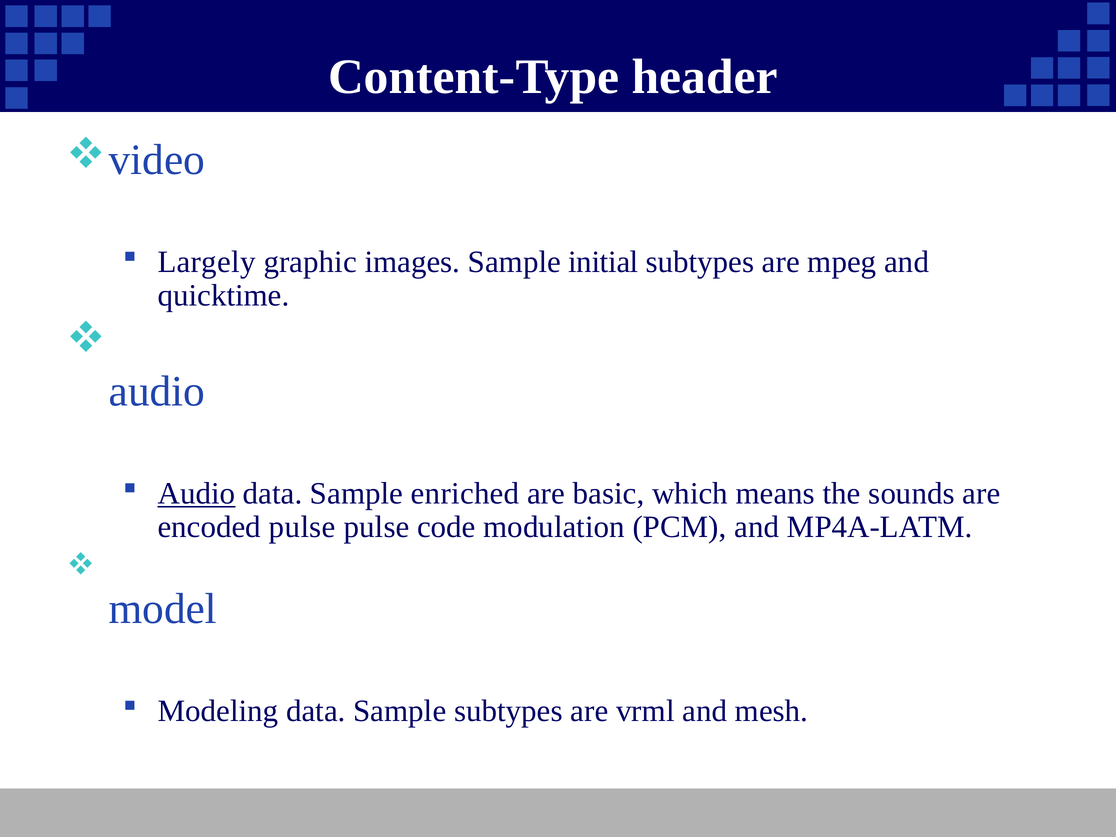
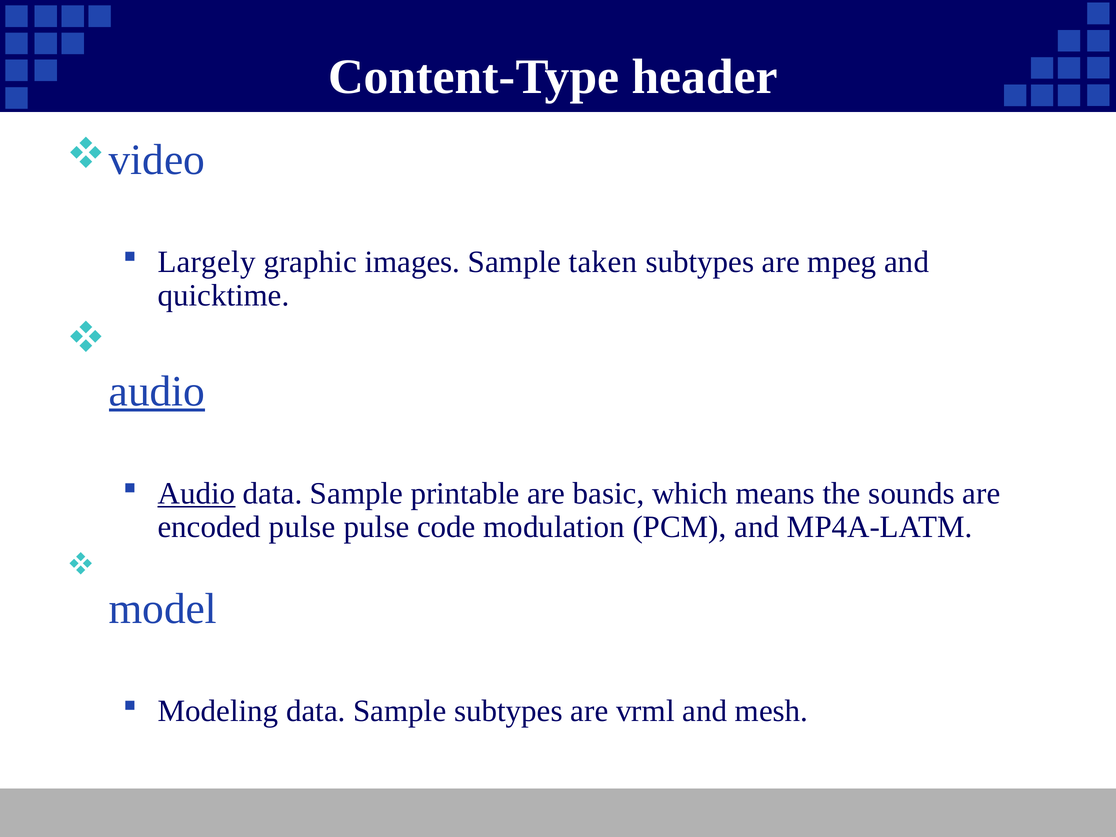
initial: initial -> taken (603, 262)
audio underline: none -> present (157, 391)
enriched: enriched -> printable (465, 493)
